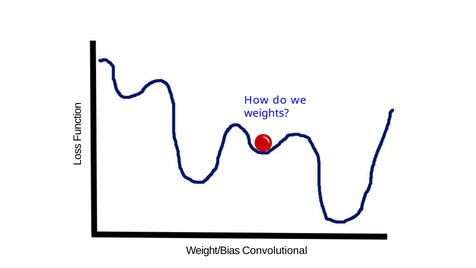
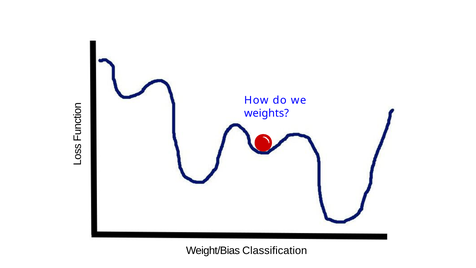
Convolutional: Convolutional -> Classification (275, 250)
